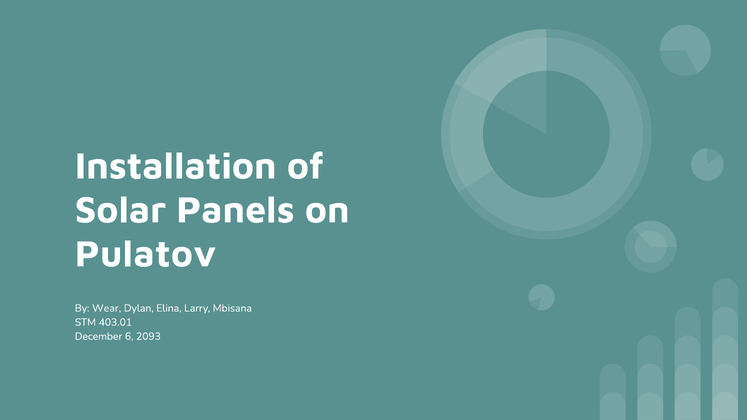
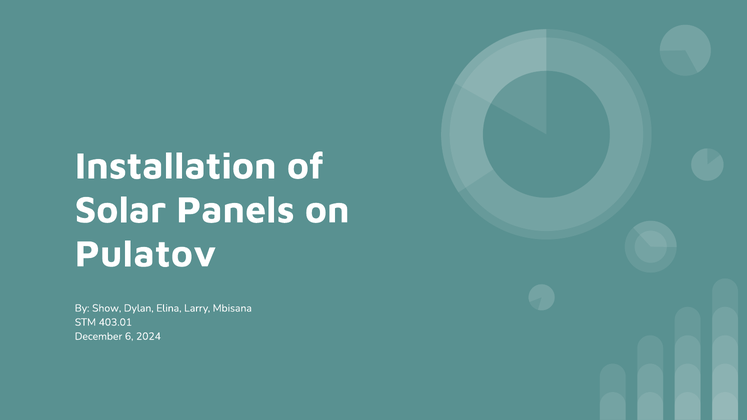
Wear: Wear -> Show (107, 308)
2093: 2093 -> 2024 (148, 336)
